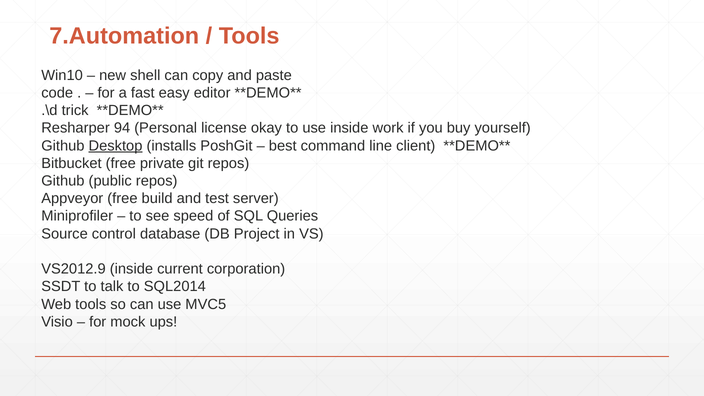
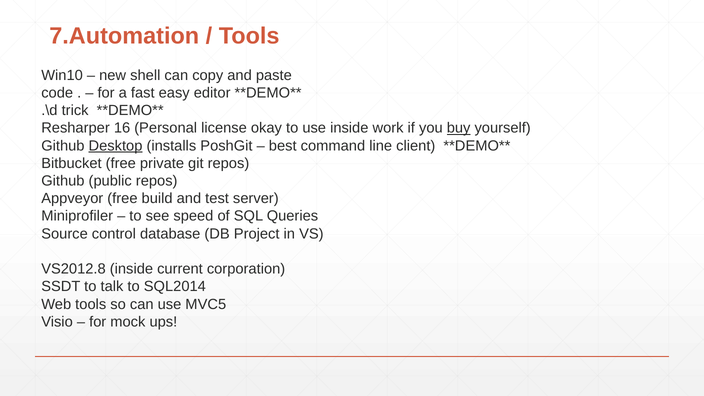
94: 94 -> 16 (122, 128)
buy underline: none -> present (459, 128)
VS2012.9: VS2012.9 -> VS2012.8 (73, 269)
